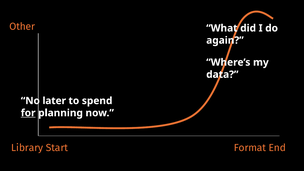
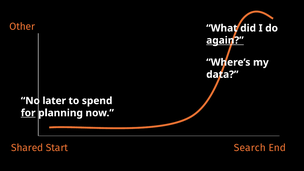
again underline: none -> present (225, 40)
Library: Library -> Shared (27, 148)
Format: Format -> Search (250, 148)
